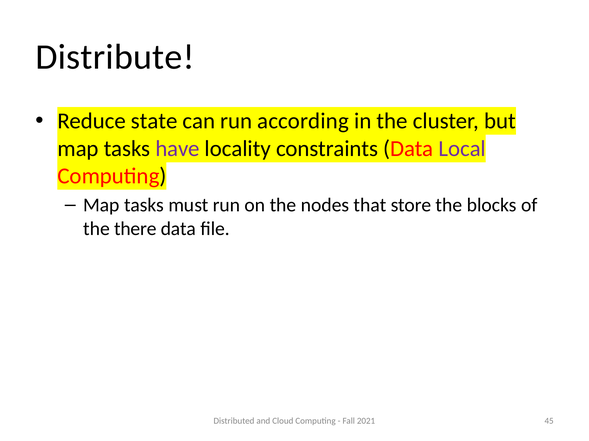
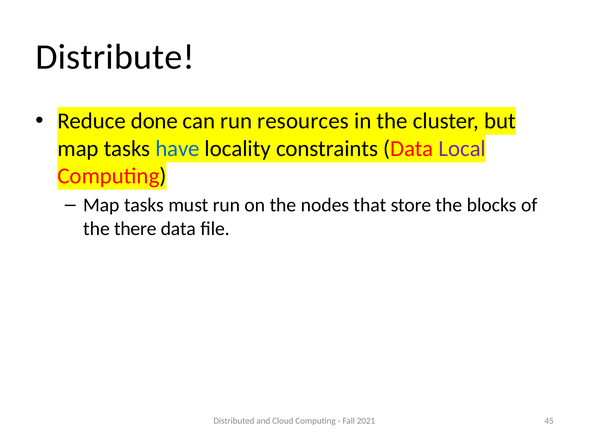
state: state -> done (154, 121)
according: according -> resources (303, 121)
have colour: purple -> blue (178, 149)
